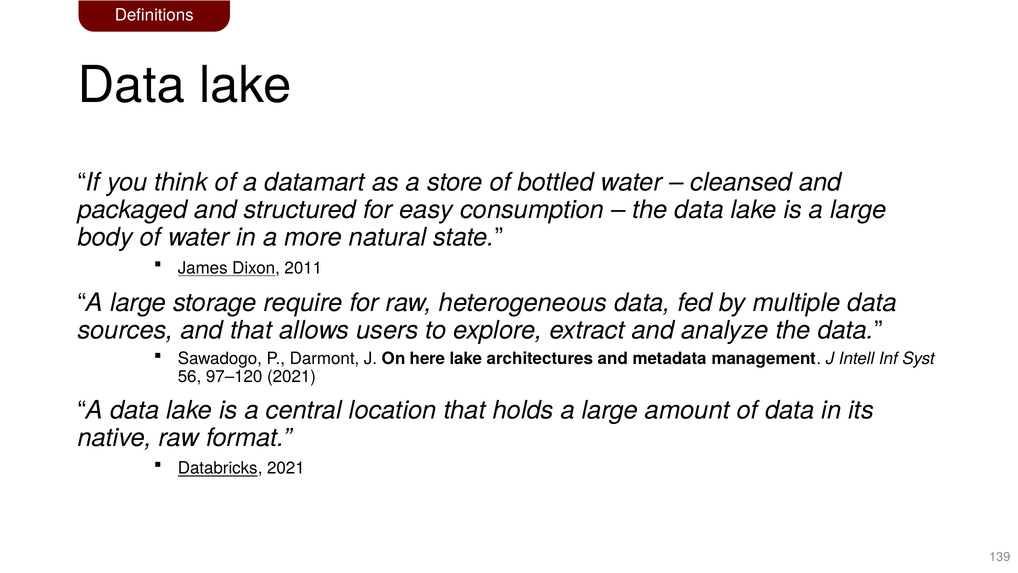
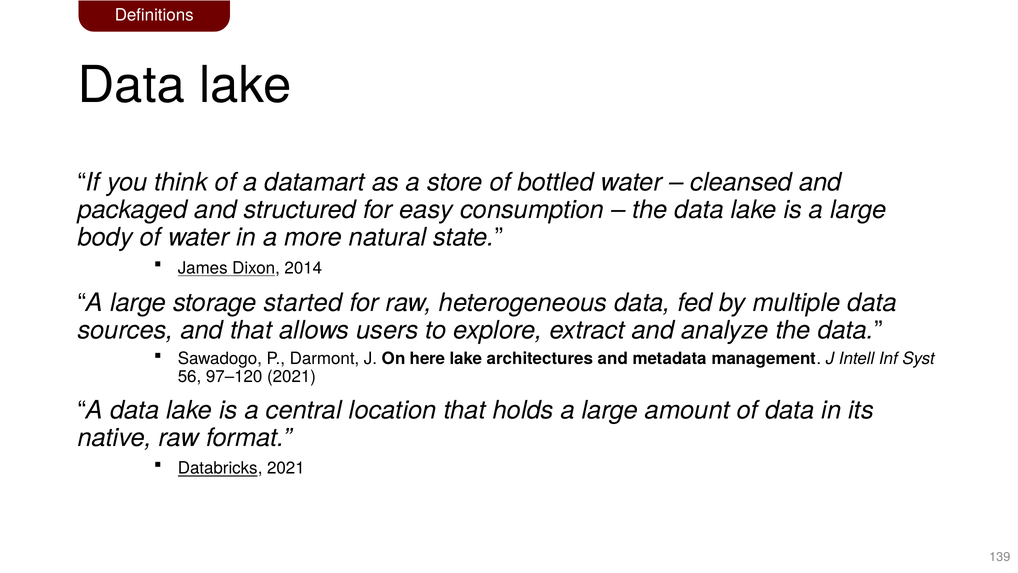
2011: 2011 -> 2014 (303, 268)
require: require -> started (303, 303)
